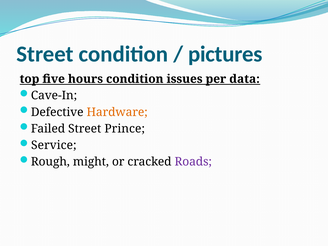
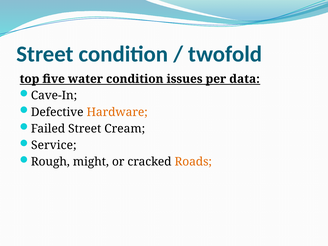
pictures: pictures -> twofold (225, 54)
hours: hours -> water (85, 79)
Prince: Prince -> Cream (125, 129)
Roads colour: purple -> orange (193, 162)
